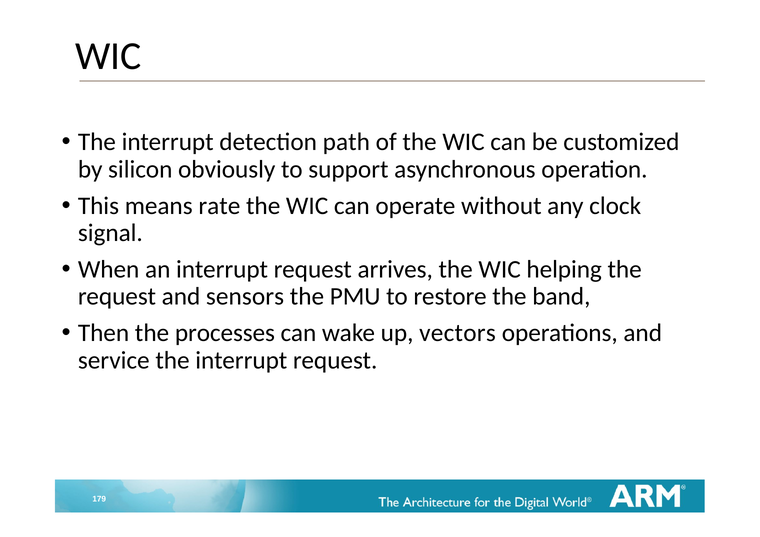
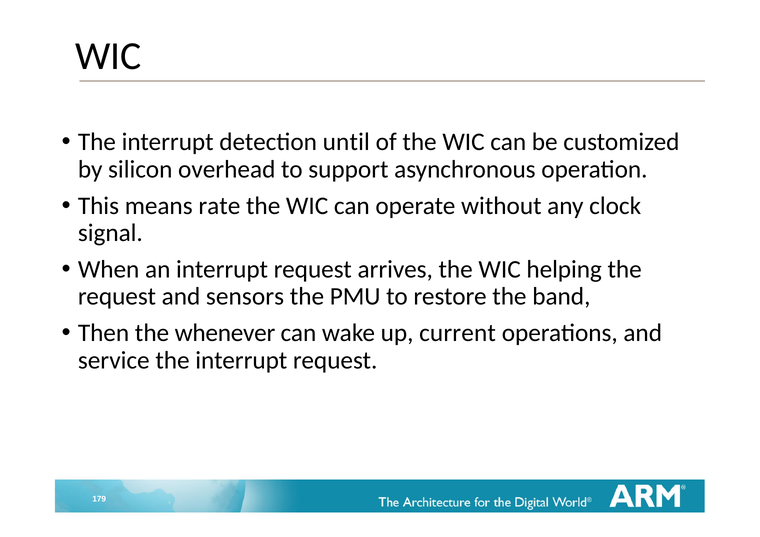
path: path -> until (346, 142)
obviously: obviously -> overhead (227, 169)
processes: processes -> whenever (225, 333)
vectors: vectors -> current (458, 333)
